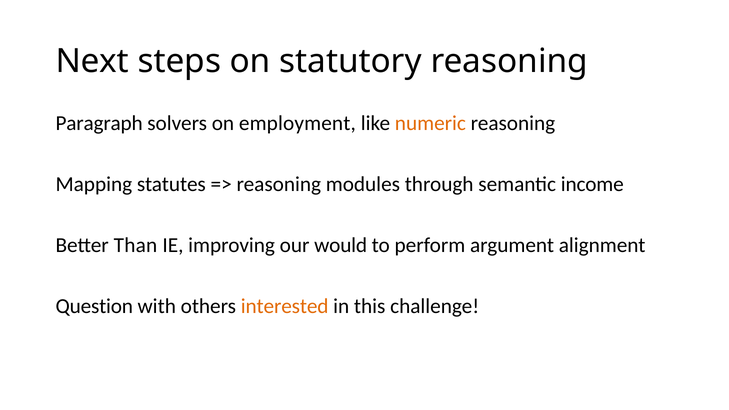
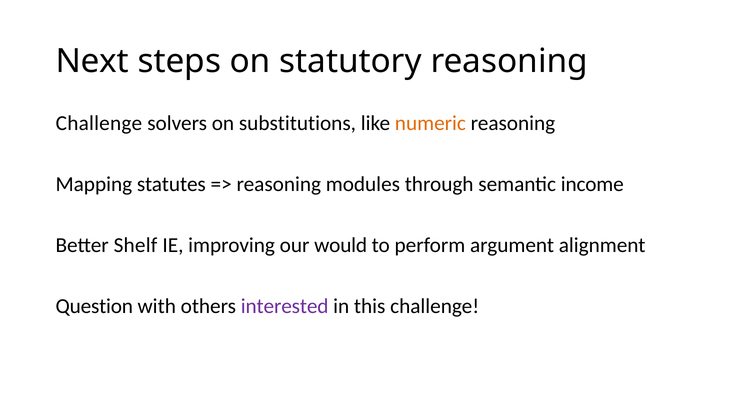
Paragraph: Paragraph -> Challenge (99, 123)
employment: employment -> substitutions (297, 123)
Than: Than -> Shelf (135, 245)
interested colour: orange -> purple (285, 306)
